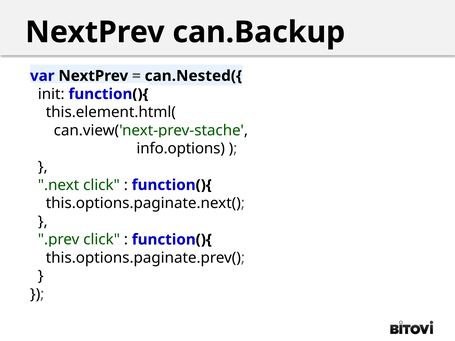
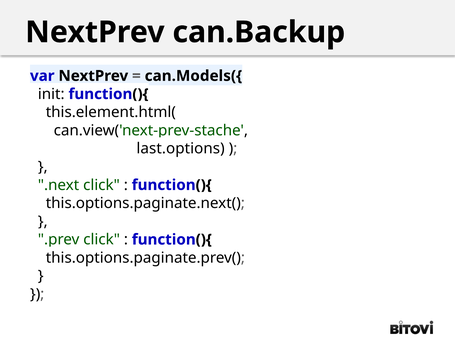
can.Nested({: can.Nested({ -> can.Models({ (193, 76)
info.options: info.options -> last.options (181, 149)
